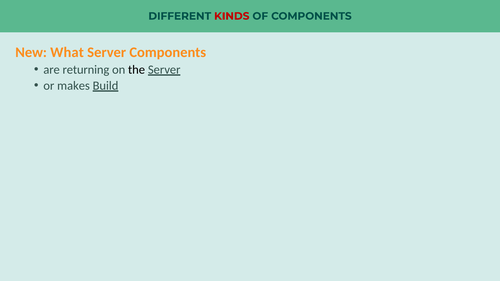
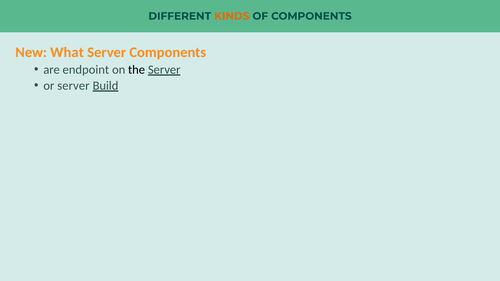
KINDS colour: red -> orange (232, 16)
returning: returning -> endpoint (86, 70)
or makes: makes -> server (73, 86)
